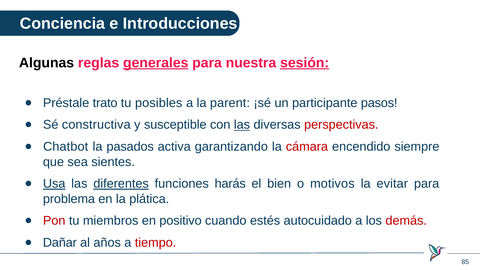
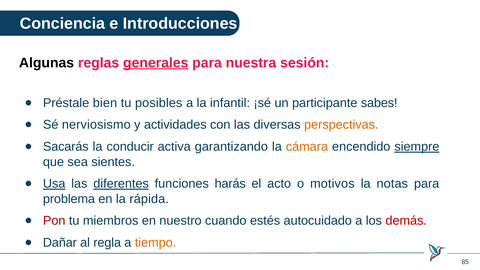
sesión underline: present -> none (305, 63)
trato: trato -> bien (105, 103)
parent: parent -> infantil (230, 103)
pasos: pasos -> sabes (379, 103)
constructiva: constructiva -> nerviosismo (96, 125)
susceptible: susceptible -> actividades (175, 125)
las underline: present -> none (242, 125)
perspectivas colour: red -> orange (341, 125)
Chatbot: Chatbot -> Sacarás (66, 147)
pasados: pasados -> conducir (130, 147)
cámara colour: red -> orange (307, 147)
siempre underline: none -> present (417, 147)
bien: bien -> acto (279, 184)
evitar: evitar -> notas (392, 184)
plática: plática -> rápida (149, 199)
positivo: positivo -> nuestro (180, 221)
años: años -> regla (107, 243)
tiempo colour: red -> orange (156, 243)
